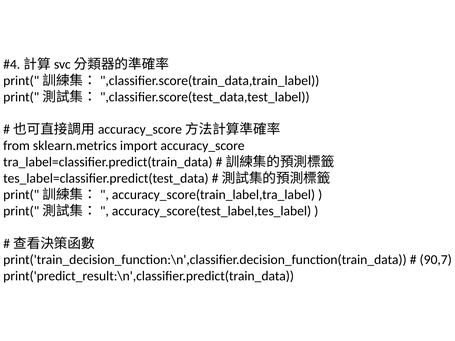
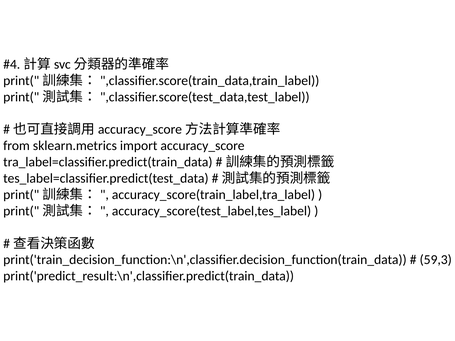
90,7: 90,7 -> 59,3 (436, 260)
